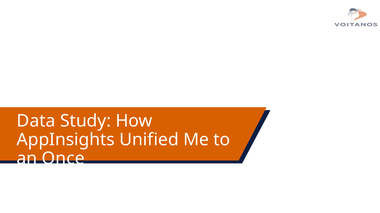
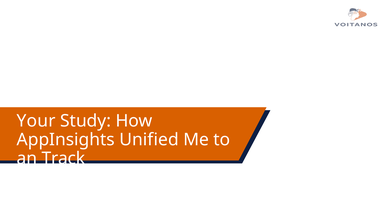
Data: Data -> Your (36, 121)
Once: Once -> Track (63, 159)
